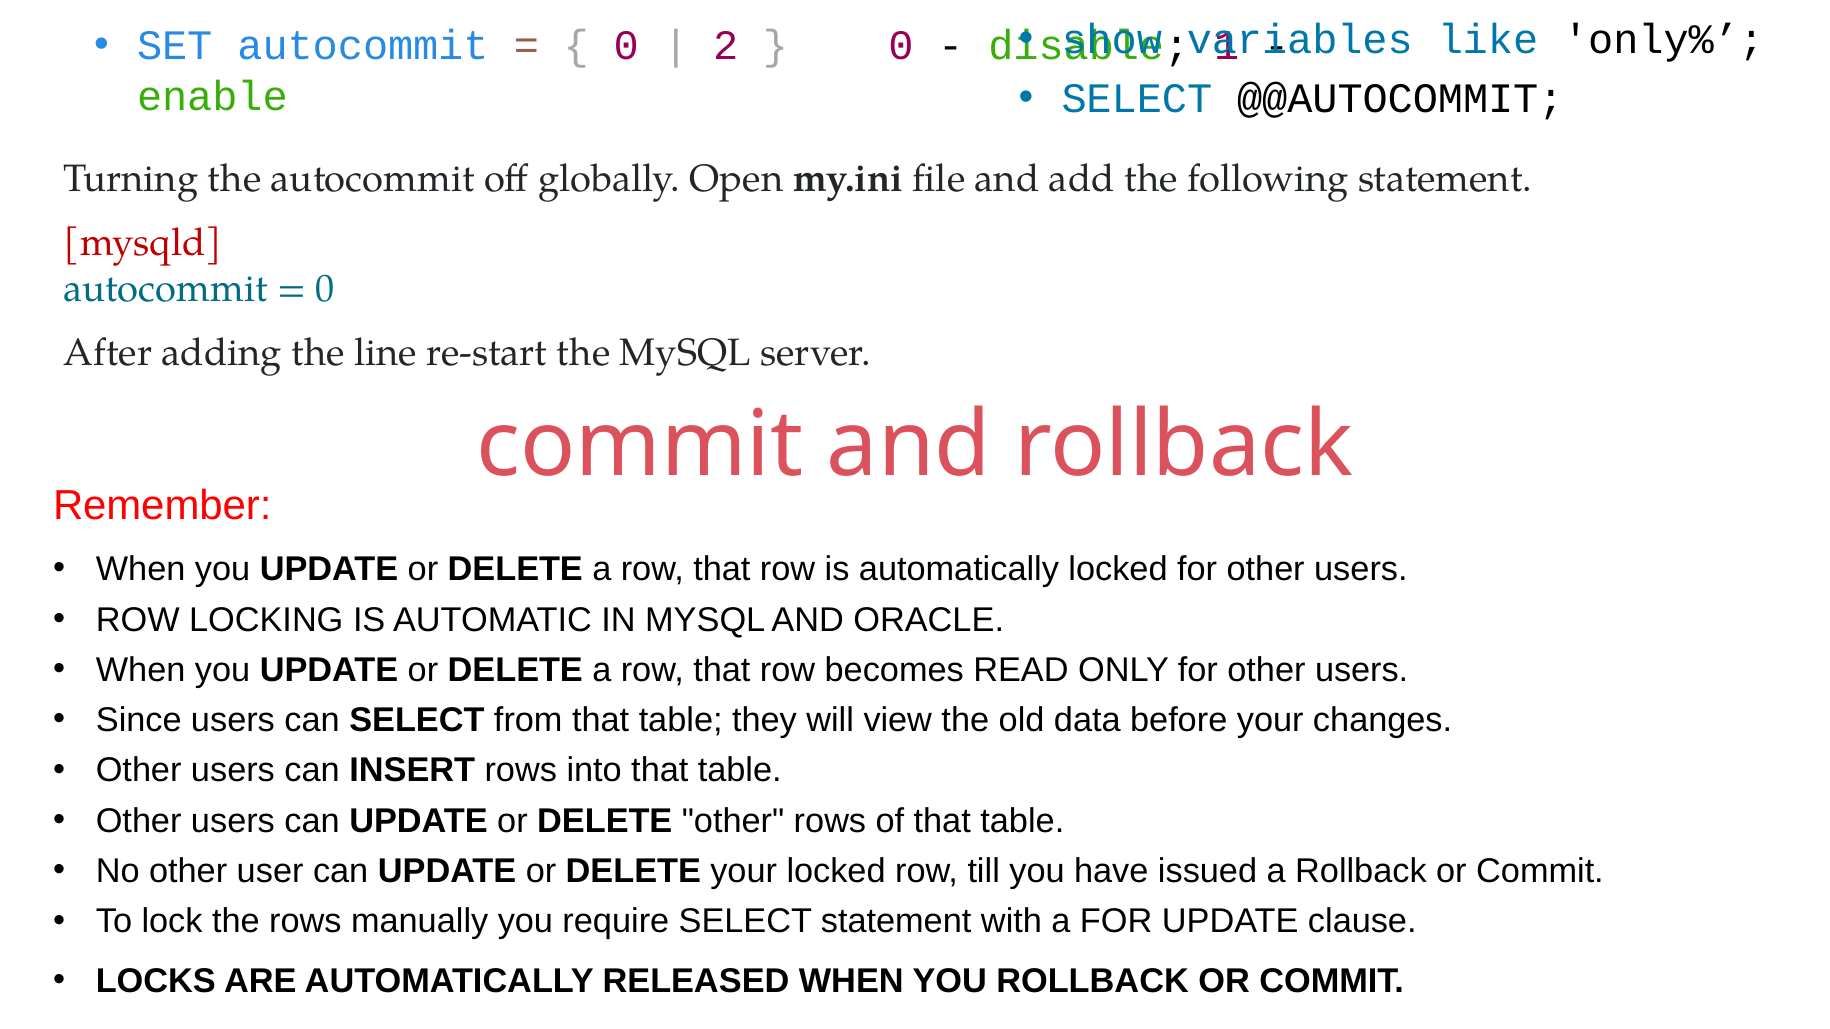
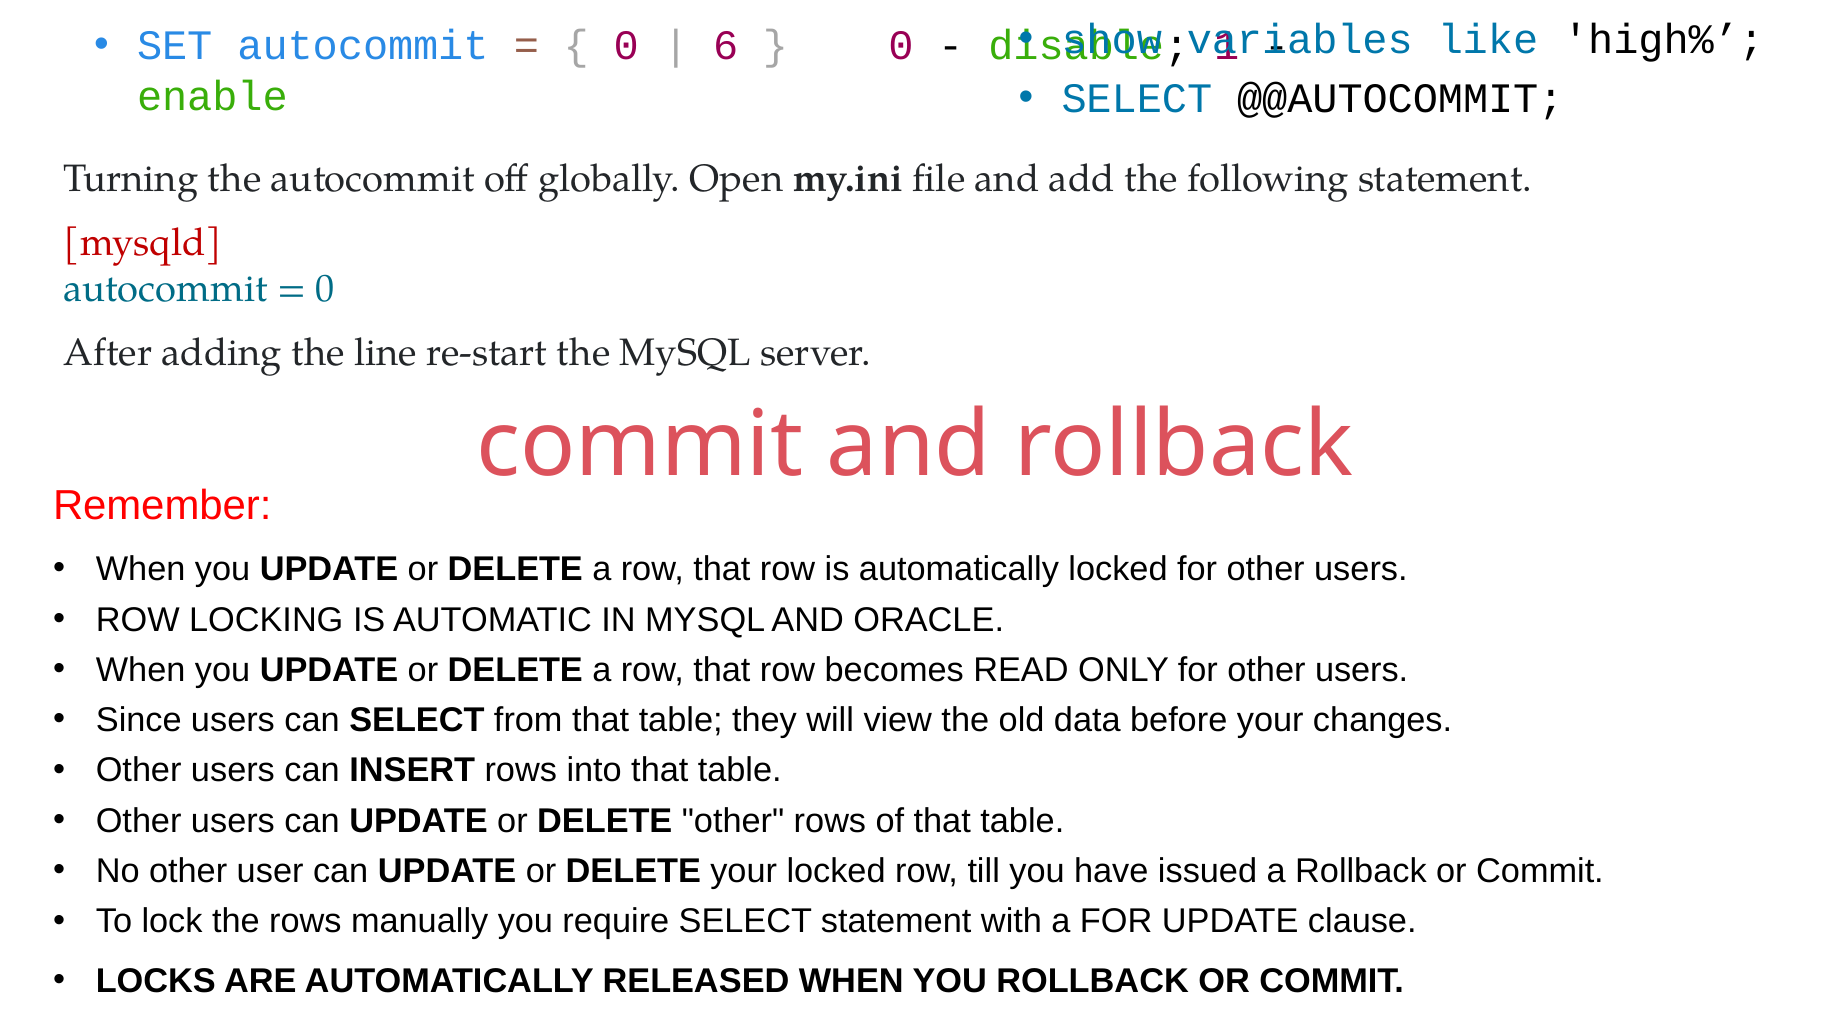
only%: only% -> high% (1664, 40)
2: 2 -> 6 (726, 46)
